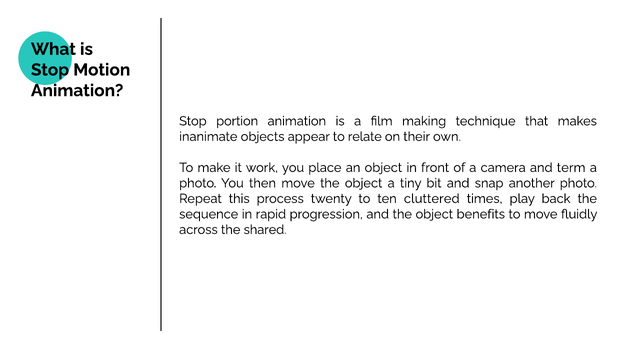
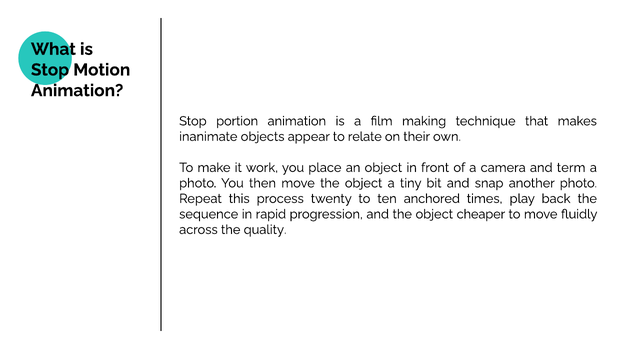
cluttered: cluttered -> anchored (432, 199)
benefits: benefits -> cheaper (481, 214)
shared: shared -> quality (265, 230)
